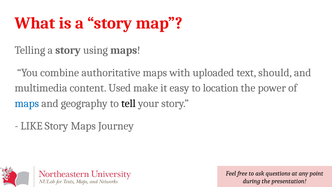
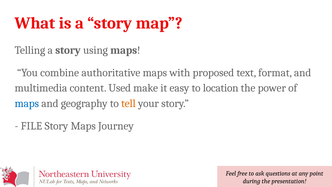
uploaded: uploaded -> proposed (213, 73)
should: should -> format (275, 73)
tell colour: black -> orange (128, 103)
LIKE: LIKE -> FILE (31, 126)
